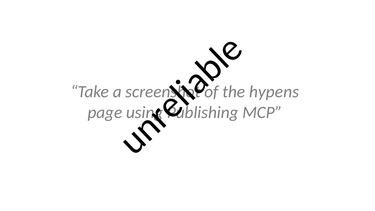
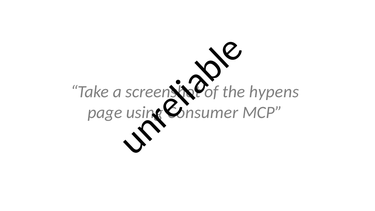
Publishing: Publishing -> Consumer (203, 112)
